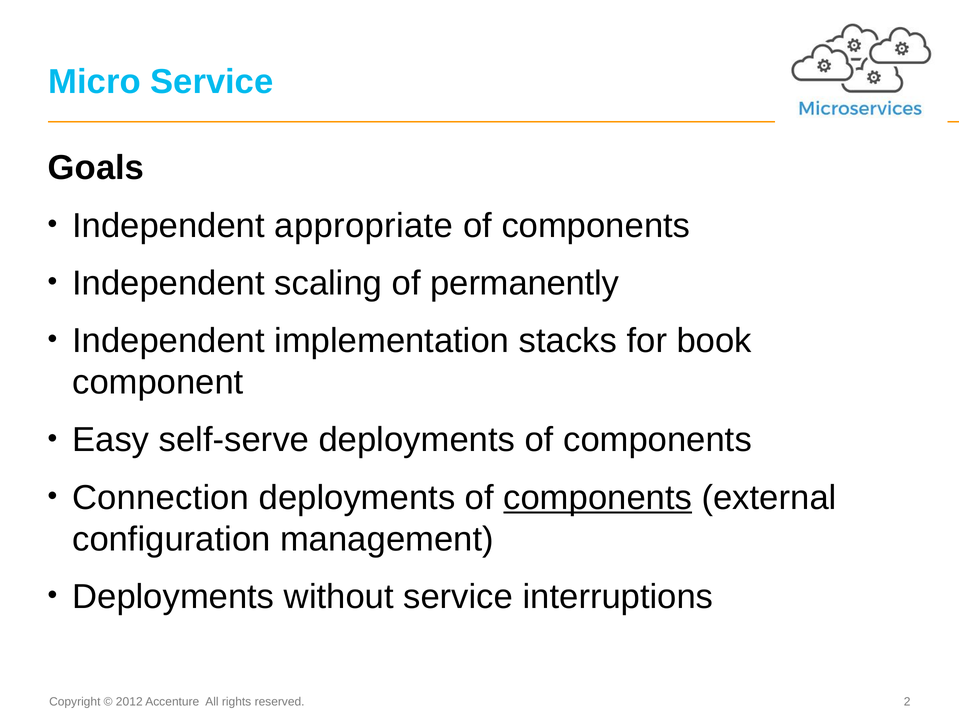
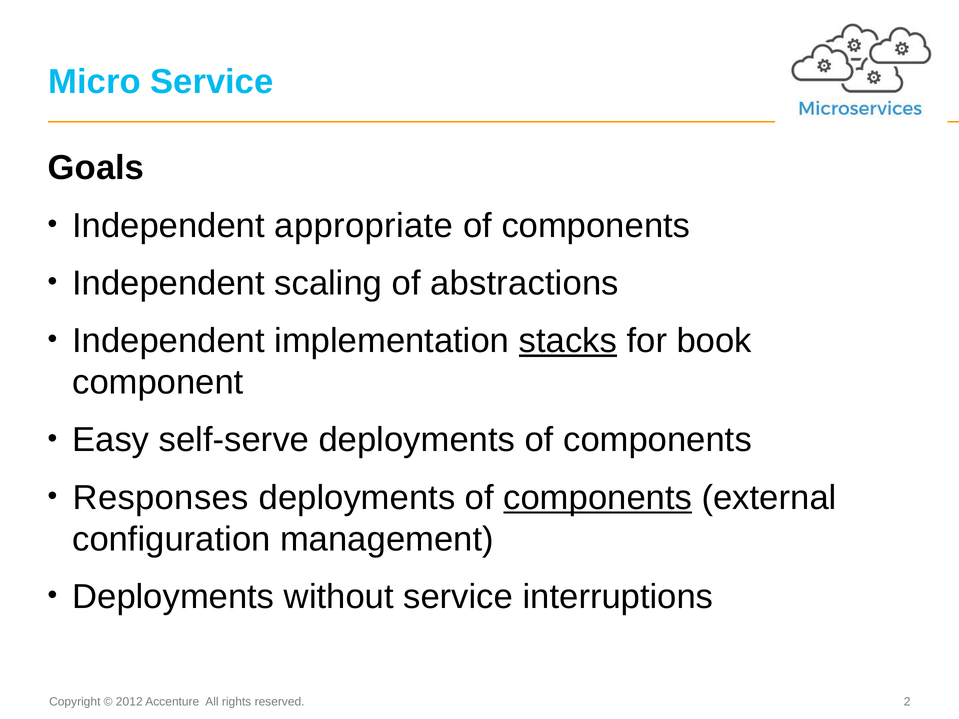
permanently: permanently -> abstractions (525, 283)
stacks underline: none -> present (568, 341)
Connection: Connection -> Responses (161, 498)
